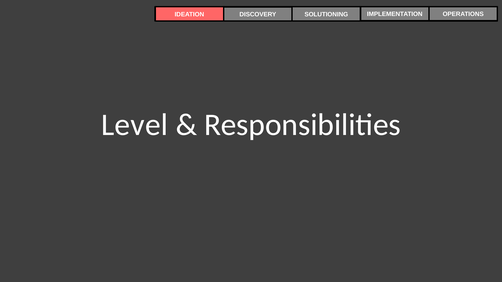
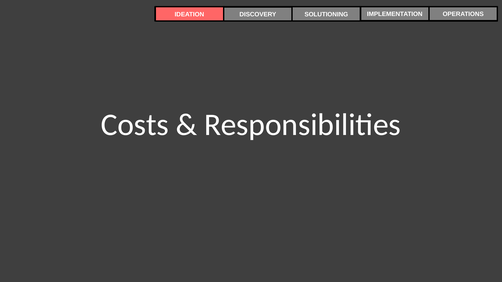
Level: Level -> Costs (135, 125)
